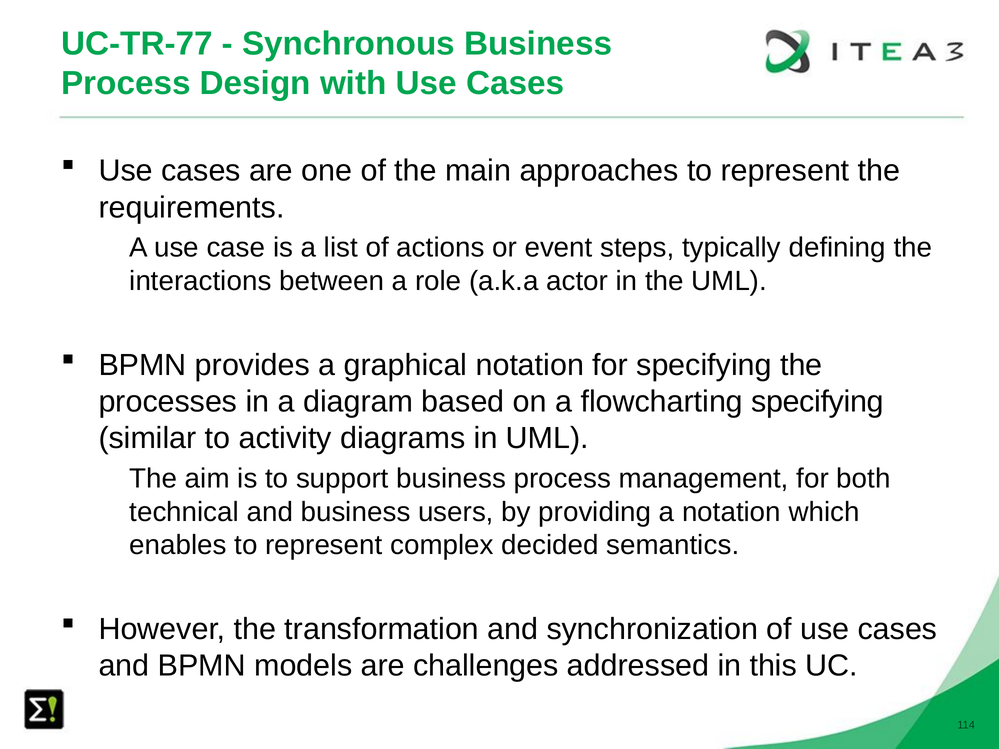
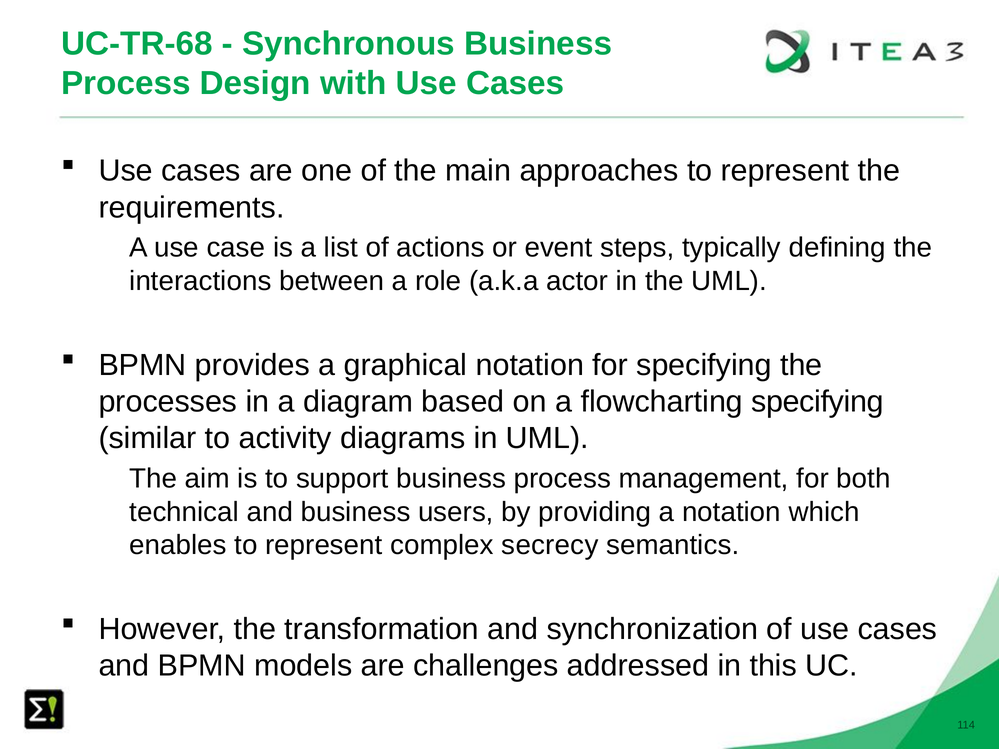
UC-TR-77: UC-TR-77 -> UC-TR-68 (137, 44)
decided: decided -> secrecy (550, 545)
